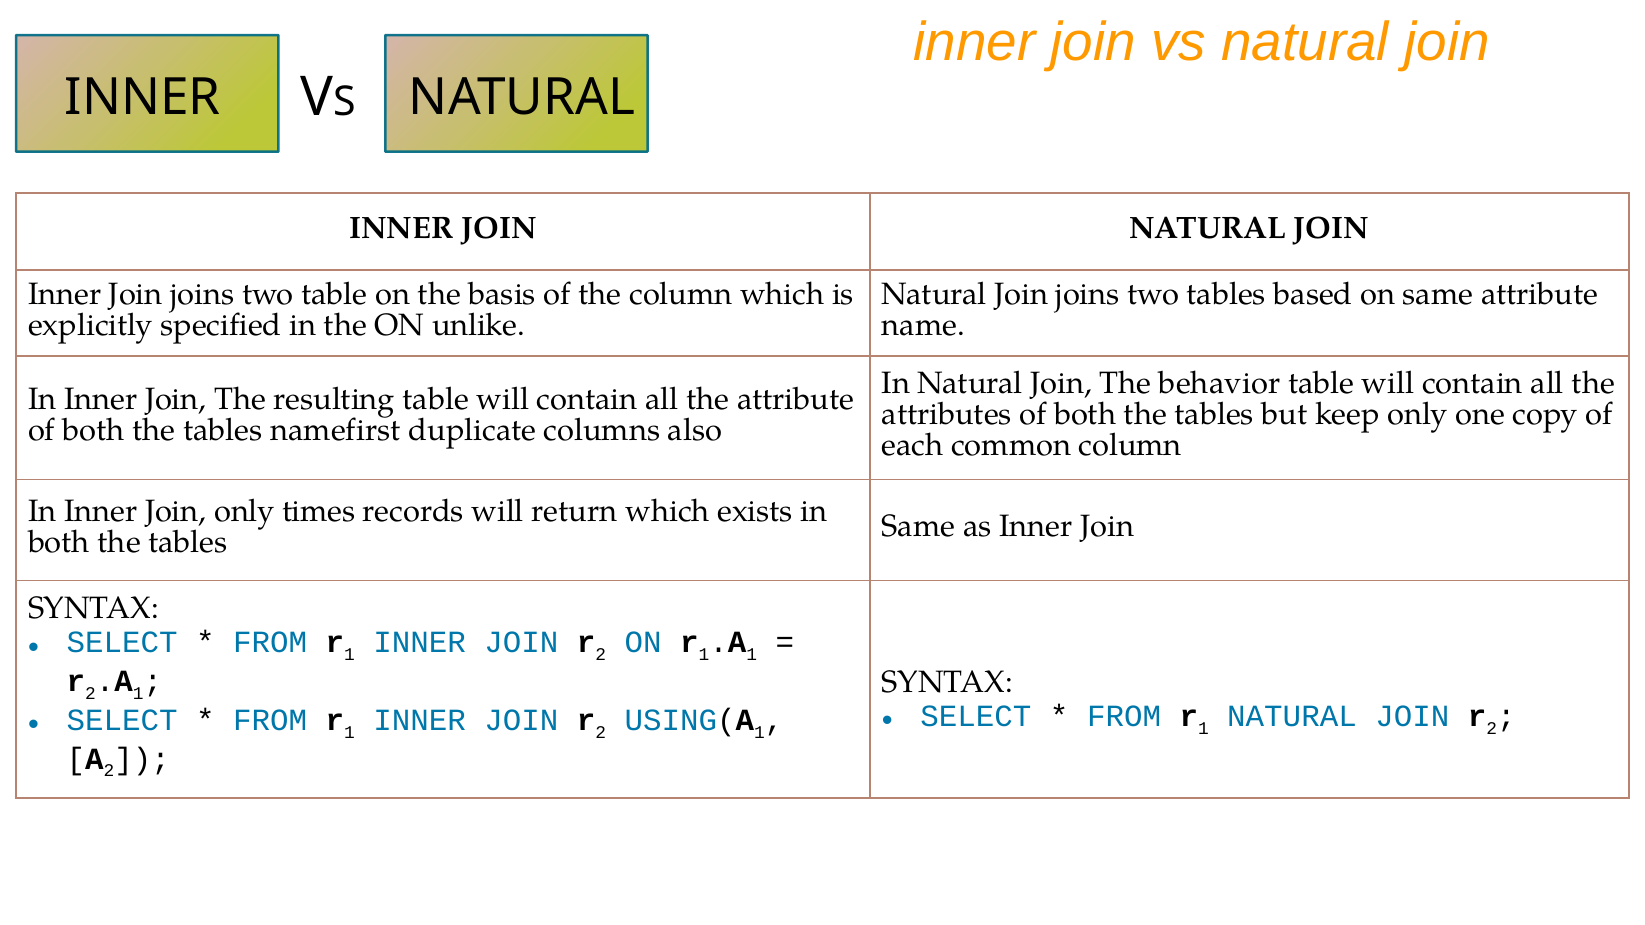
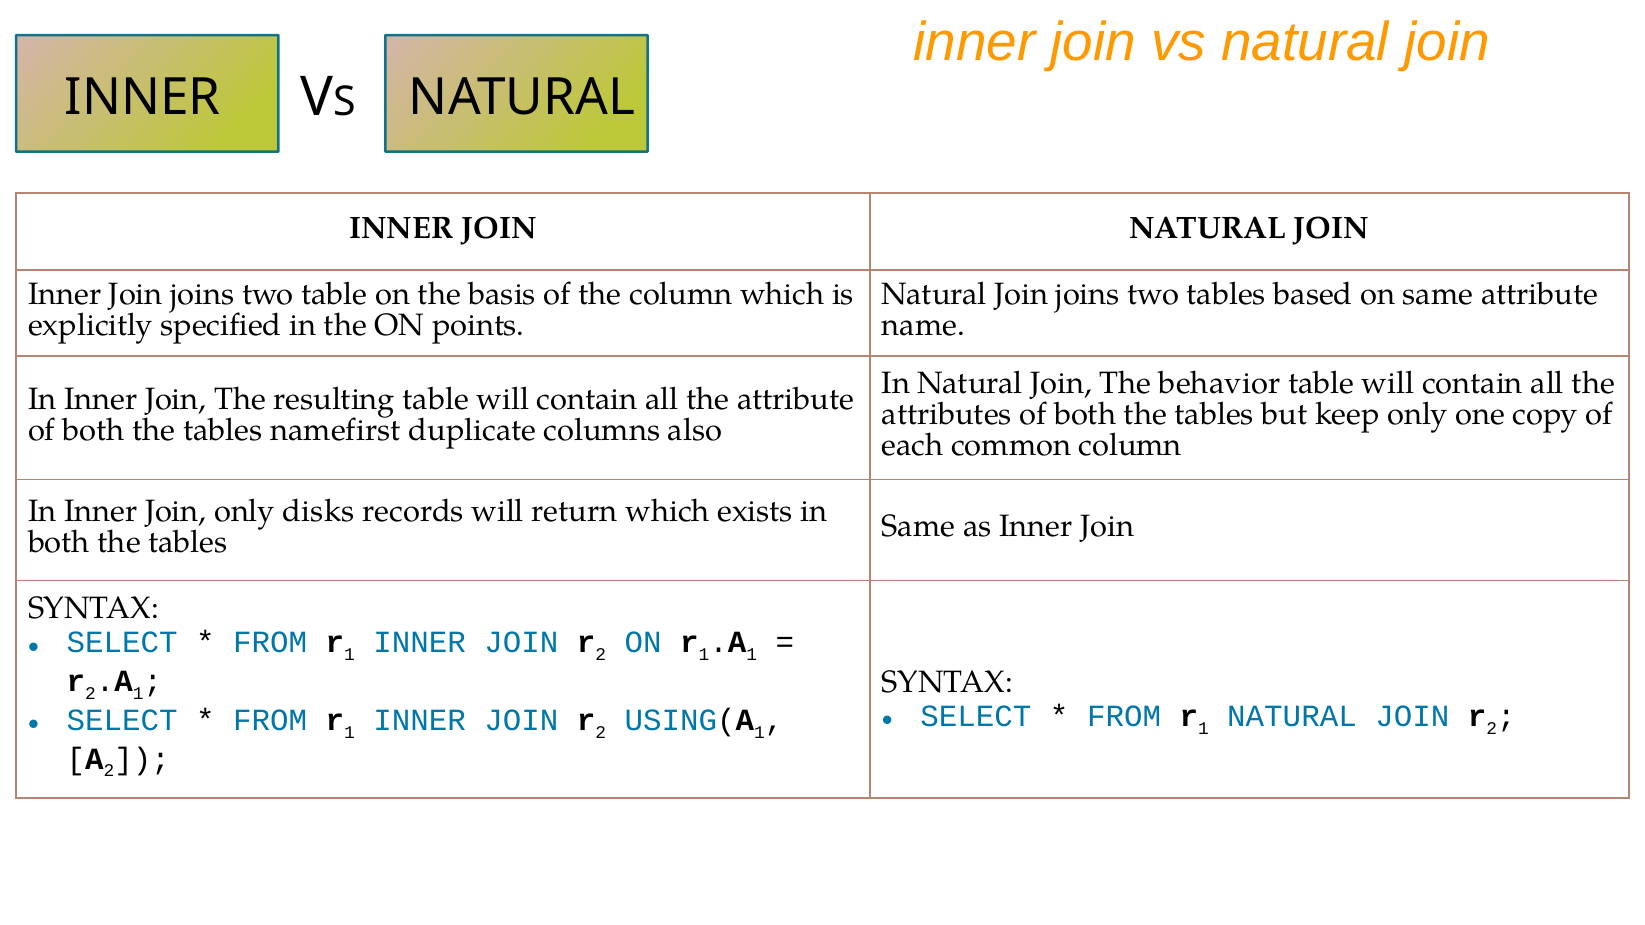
unlike: unlike -> points (478, 325)
times: times -> disks (318, 511)
